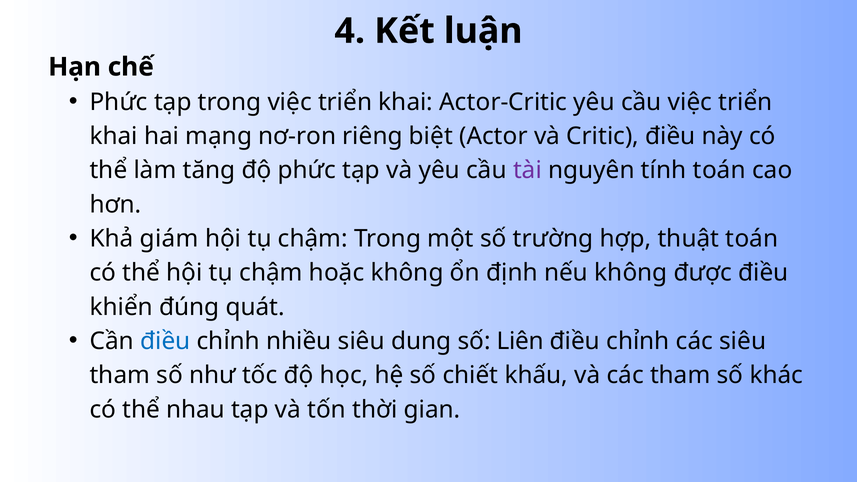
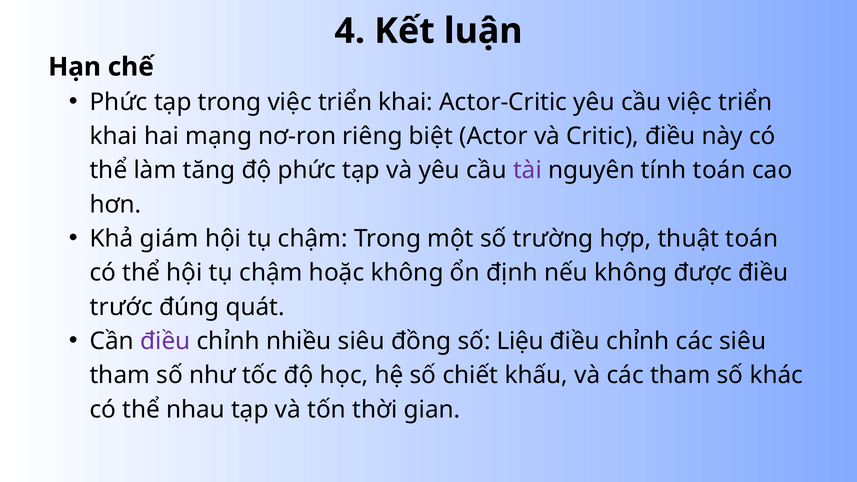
khiển: khiển -> trước (121, 307)
điều colour: blue -> purple (165, 341)
dung: dung -> đồng (421, 341)
Liên: Liên -> Liệu (520, 341)
